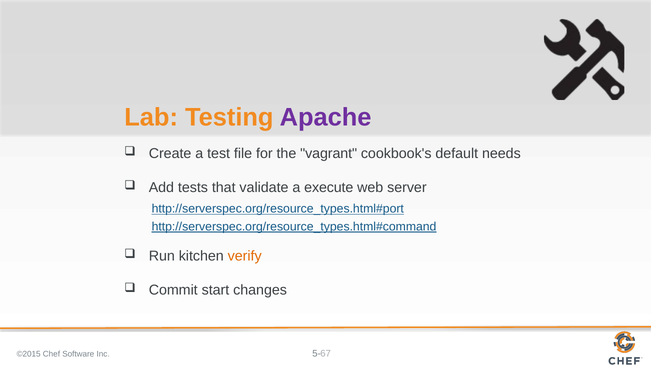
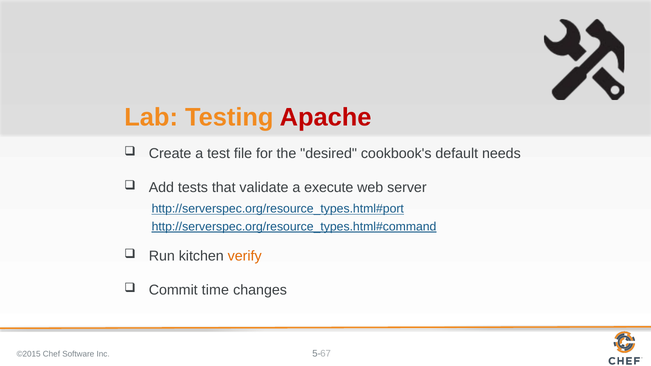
Apache colour: purple -> red (326, 117)
vagrant: vagrant -> desired (329, 154)
start: start -> time (215, 290)
